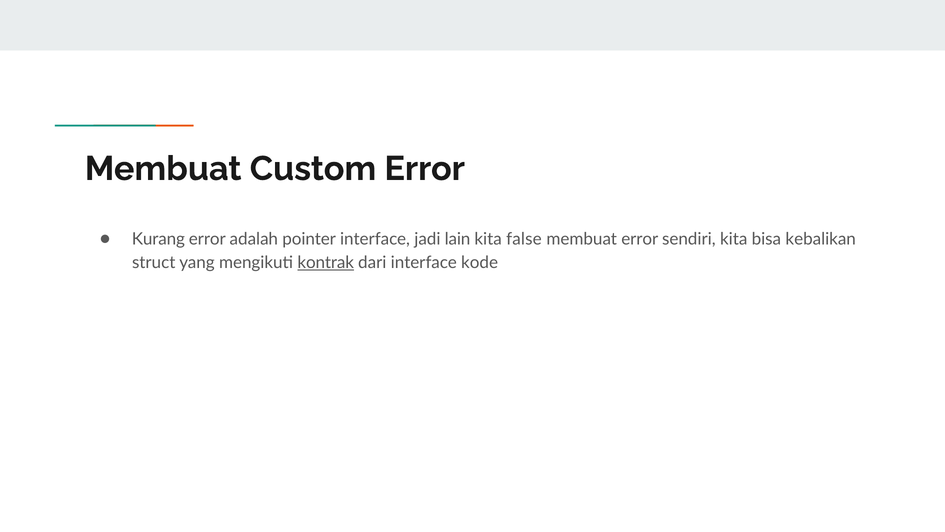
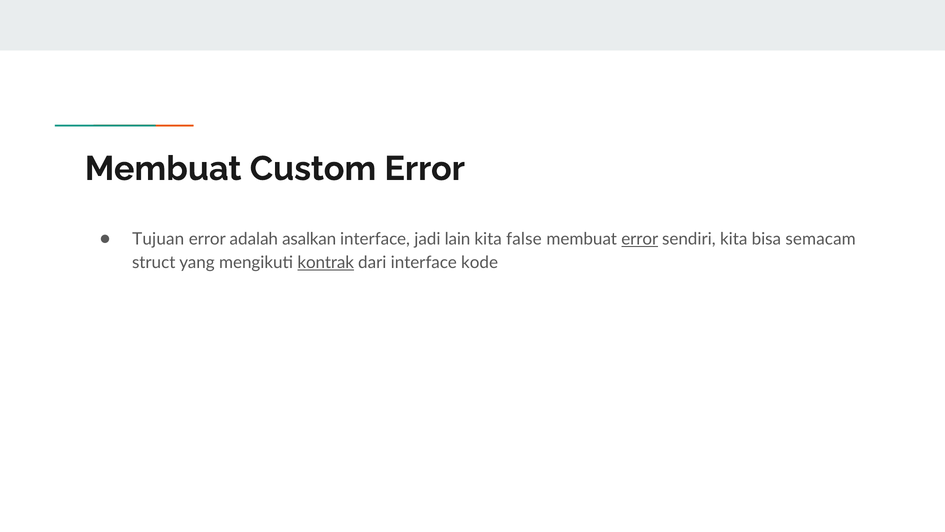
Kurang: Kurang -> Tujuan (158, 239)
pointer: pointer -> asalkan (309, 239)
error underline: none -> present (640, 239)
kebalikan: kebalikan -> semacam (821, 239)
